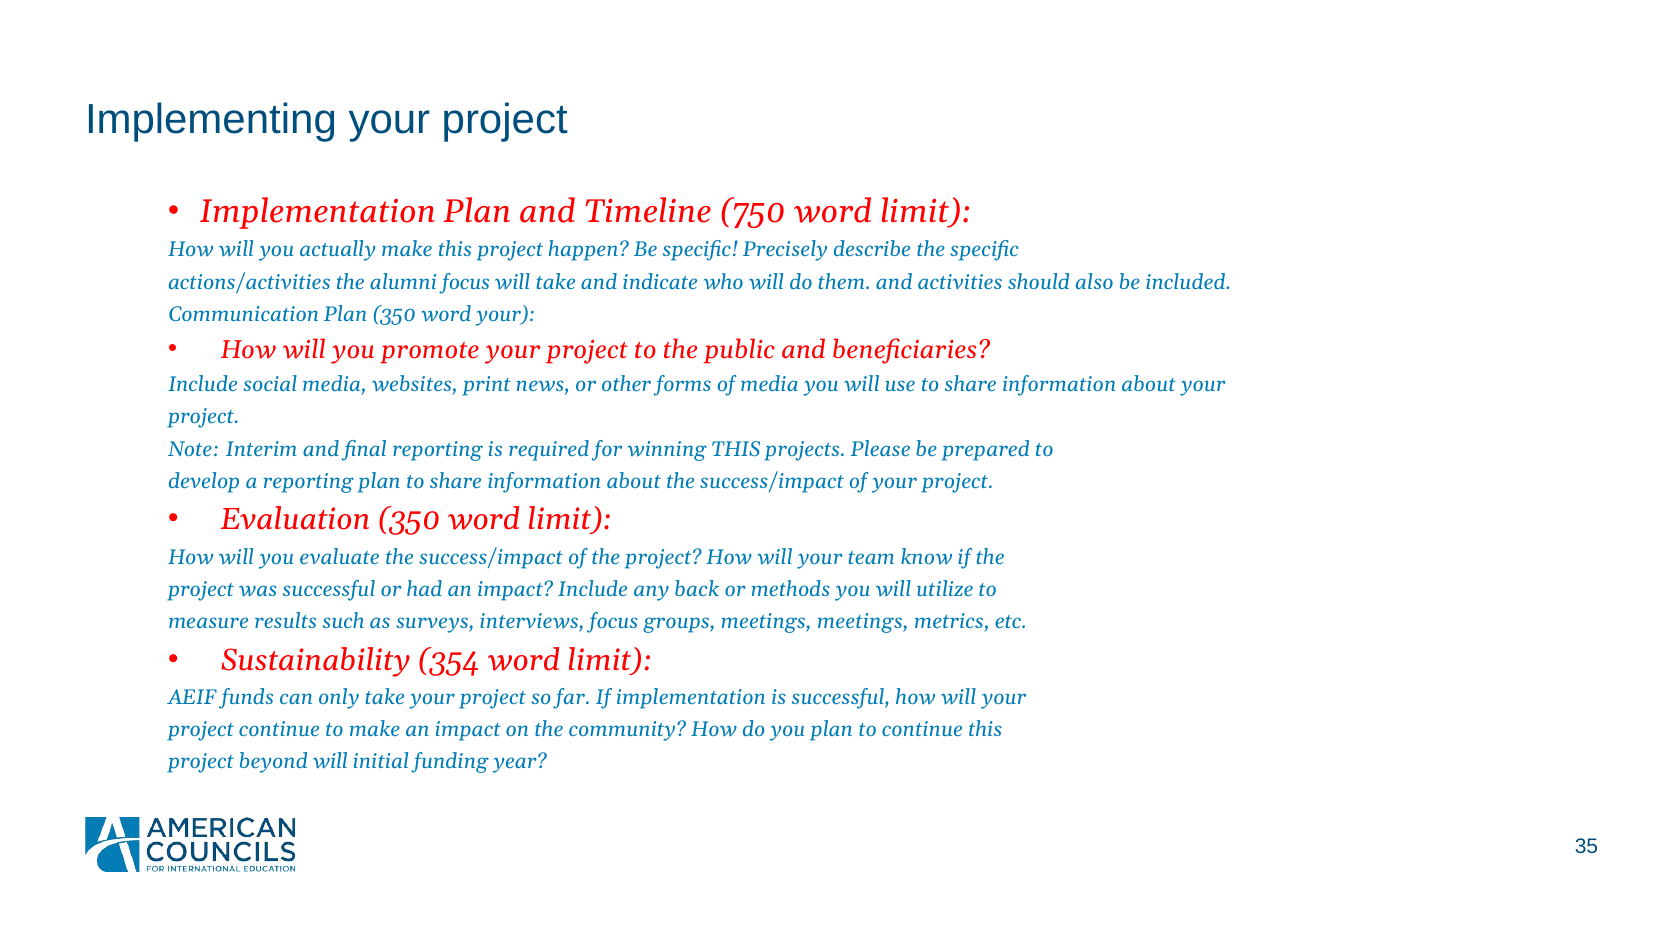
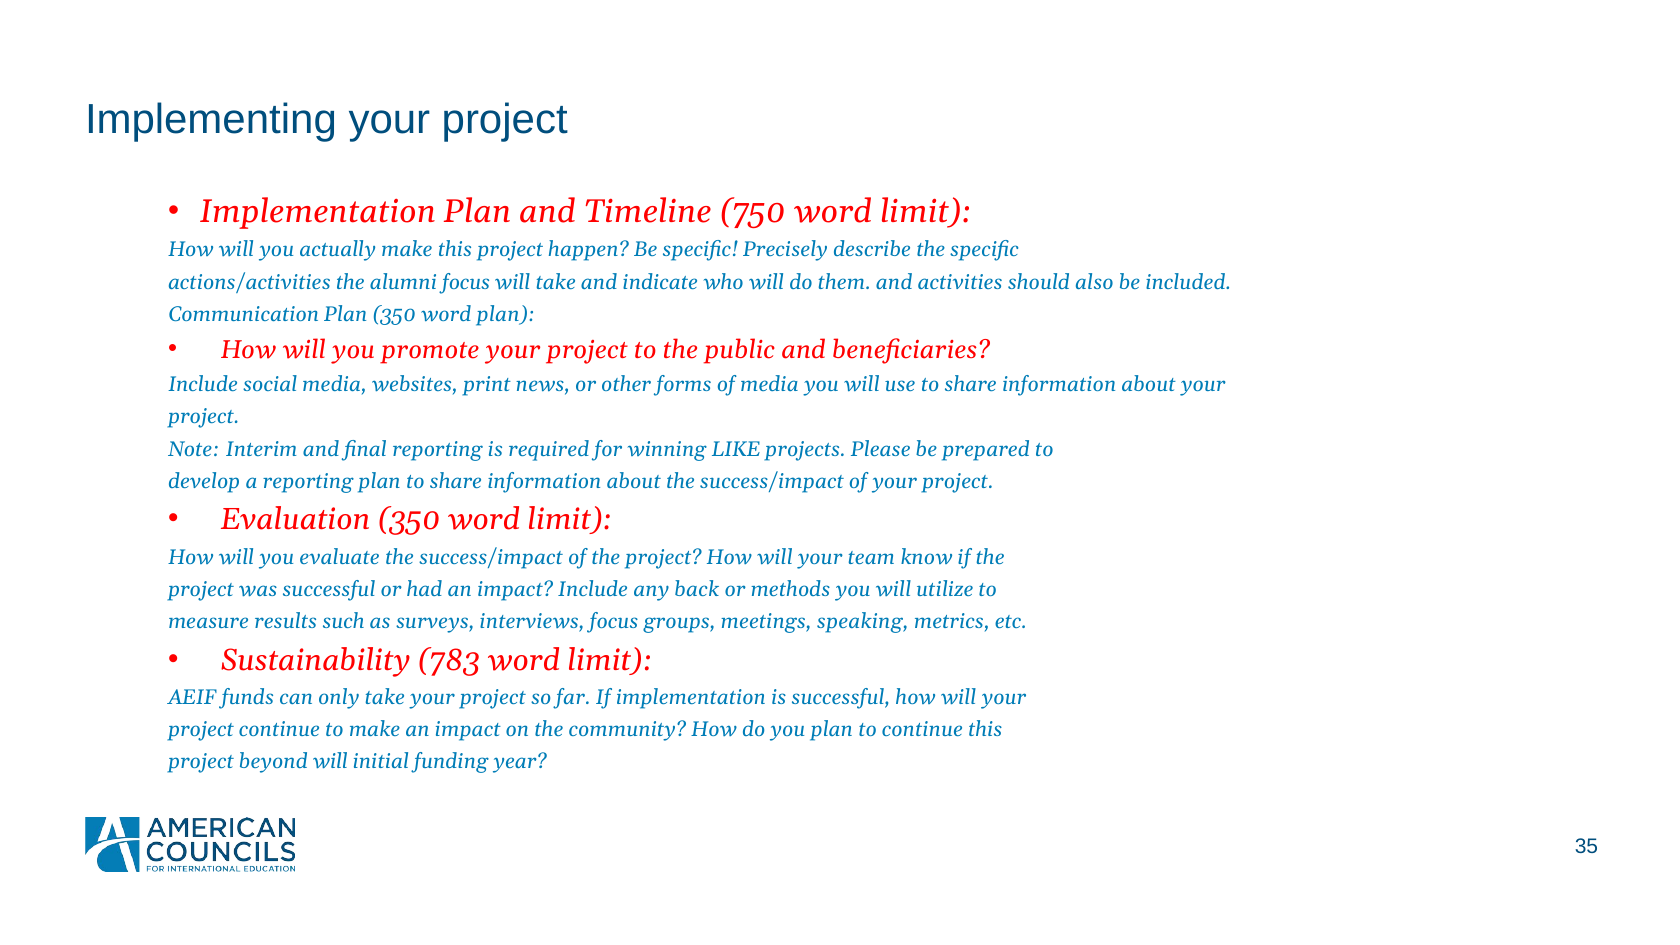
word your: your -> plan (506, 314)
winning THIS: THIS -> LIKE (736, 449)
meetings meetings: meetings -> speaking (863, 622)
354: 354 -> 783 (449, 660)
